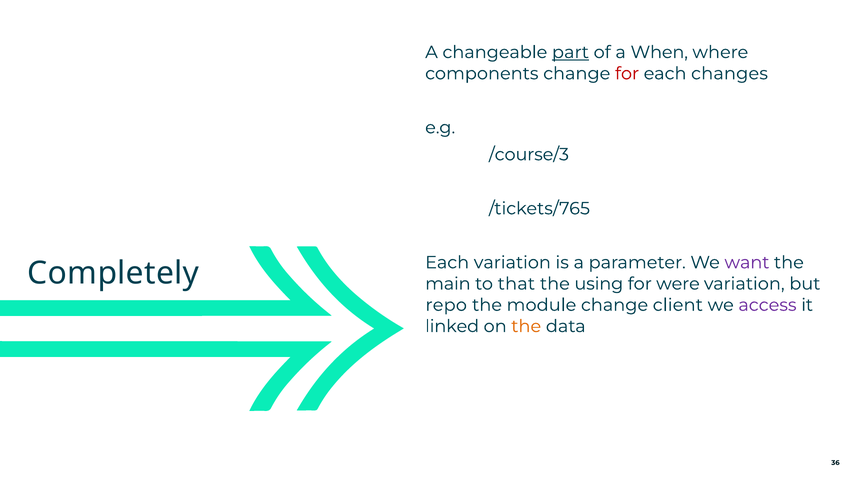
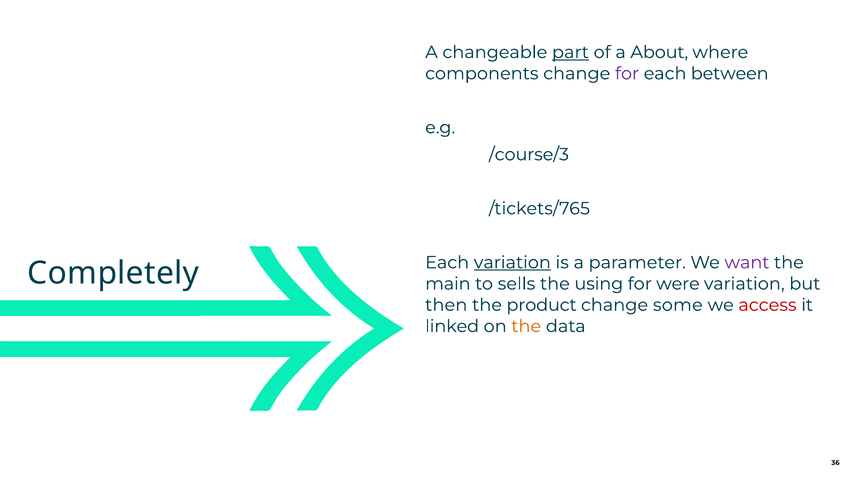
When: When -> About (659, 52)
for colour: red -> purple (627, 74)
changes: changes -> between (730, 74)
variation underline: none -> present (512, 263)
that: that -> sells (516, 284)
repo: repo -> then (446, 305)
module: module -> product (542, 305)
client: client -> some (678, 305)
access colour: purple -> red (767, 305)
